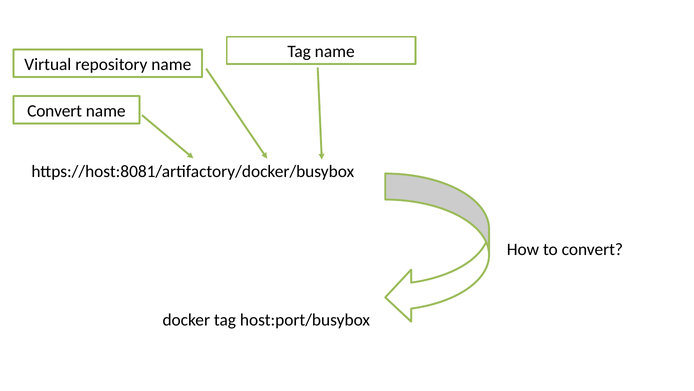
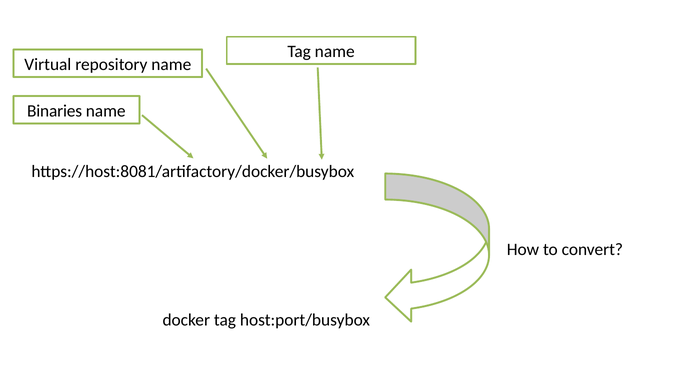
Convert: Convert -> Binaries (55, 111)
